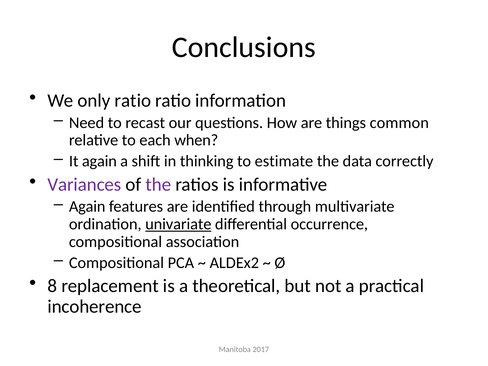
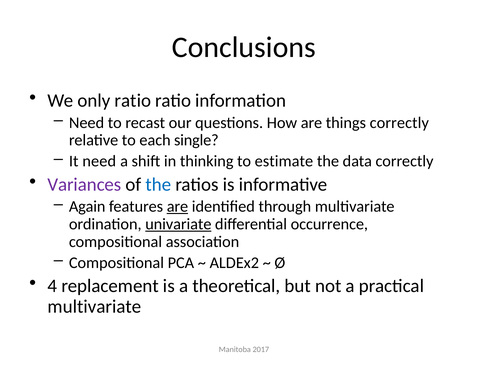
things common: common -> correctly (399, 123)
when: when -> single (196, 140)
It again: again -> need (99, 161)
the colour: purple -> blue (158, 184)
are underline: none -> present (177, 207)
8: 8 -> 4 (52, 286)
incoherence: incoherence -> multivariate (94, 306)
